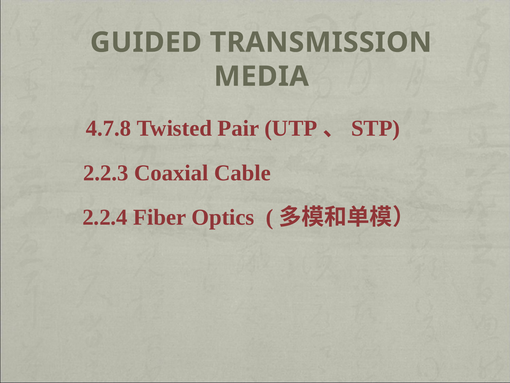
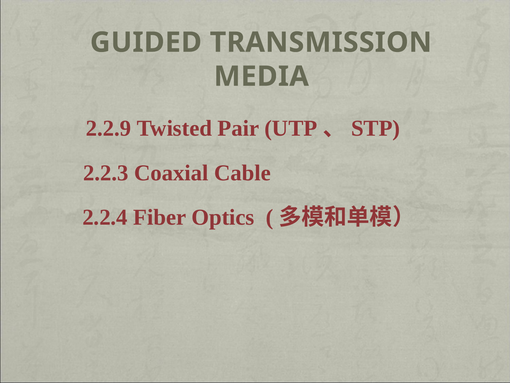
4.7.8: 4.7.8 -> 2.2.9 (109, 128)
